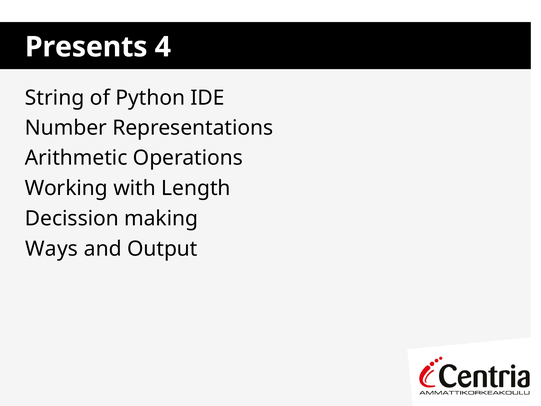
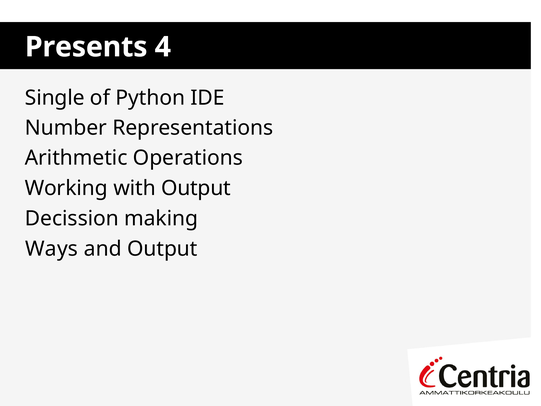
String: String -> Single (55, 98)
with Length: Length -> Output (196, 188)
